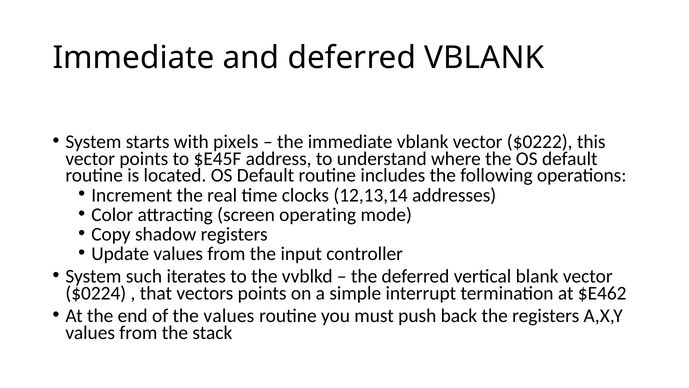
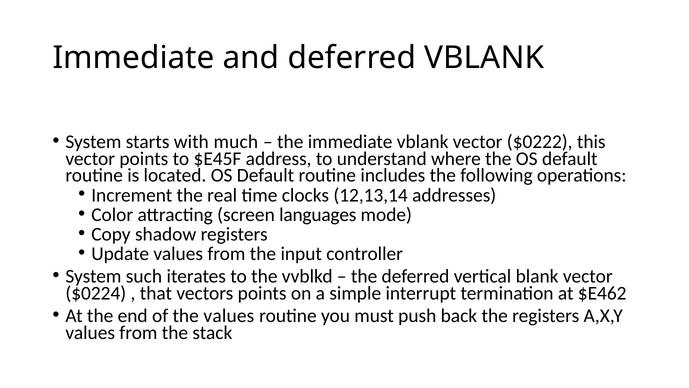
pixels: pixels -> much (236, 142)
operating: operating -> languages (318, 215)
